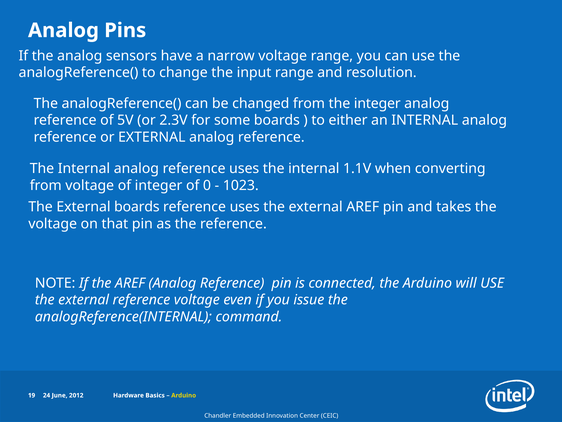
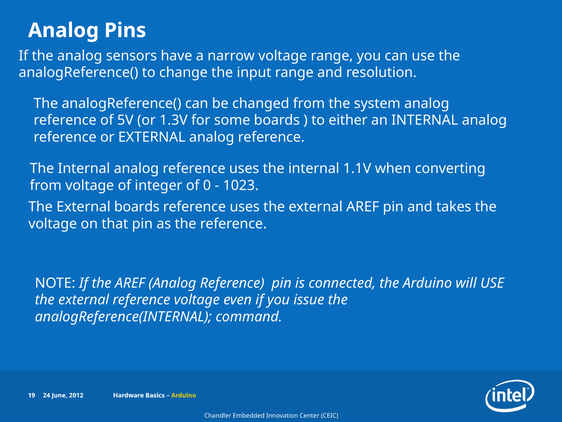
the integer: integer -> system (377, 103)
2.3V: 2.3V -> 1.3V (174, 120)
